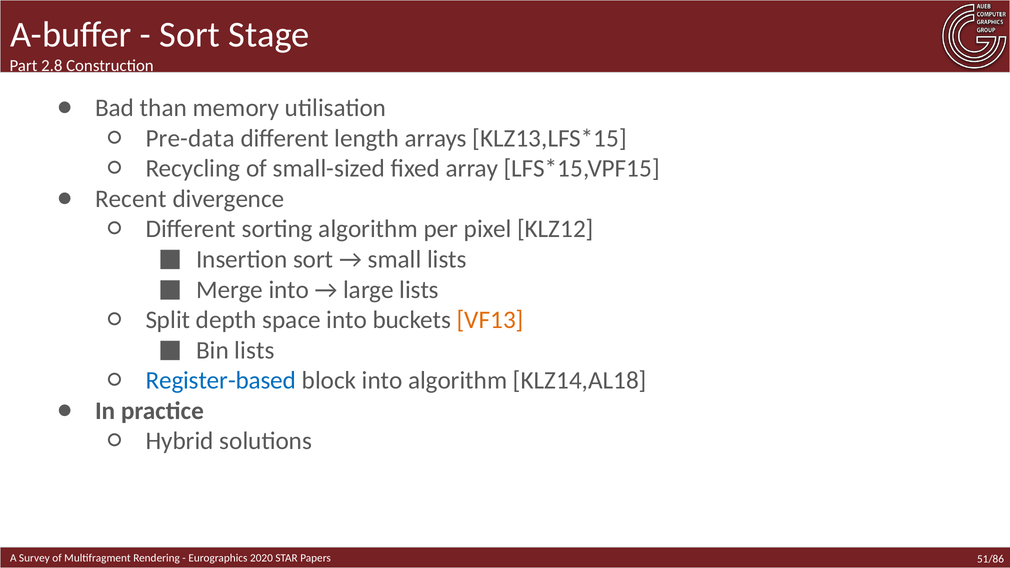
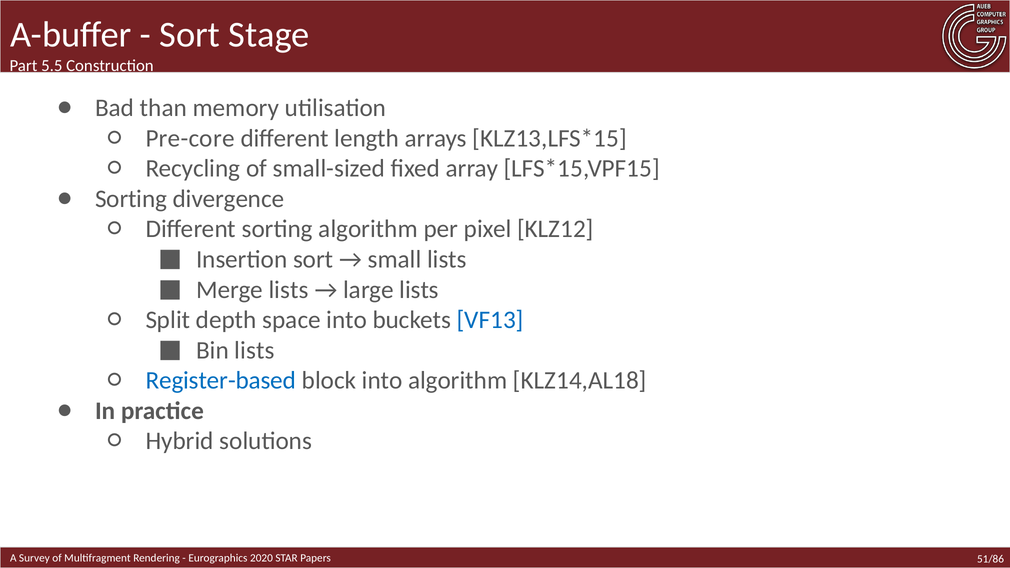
2.8: 2.8 -> 5.5 (52, 65)
Pre-data: Pre-data -> Pre-core (190, 138)
Recent: Recent -> Sorting (131, 199)
Merge into: into -> lists (289, 290)
VF13 colour: orange -> blue (490, 320)
